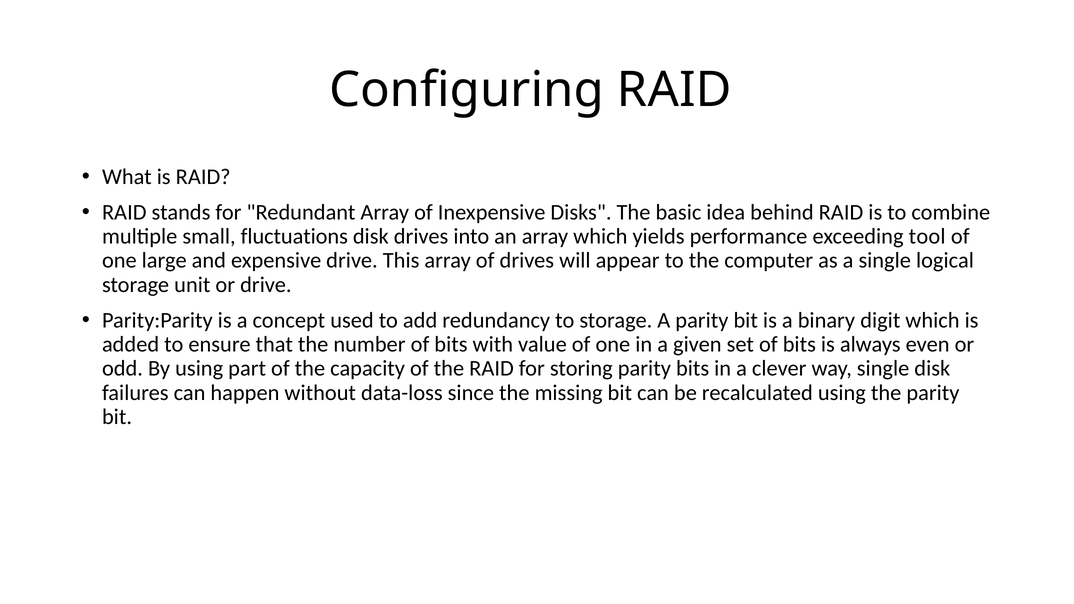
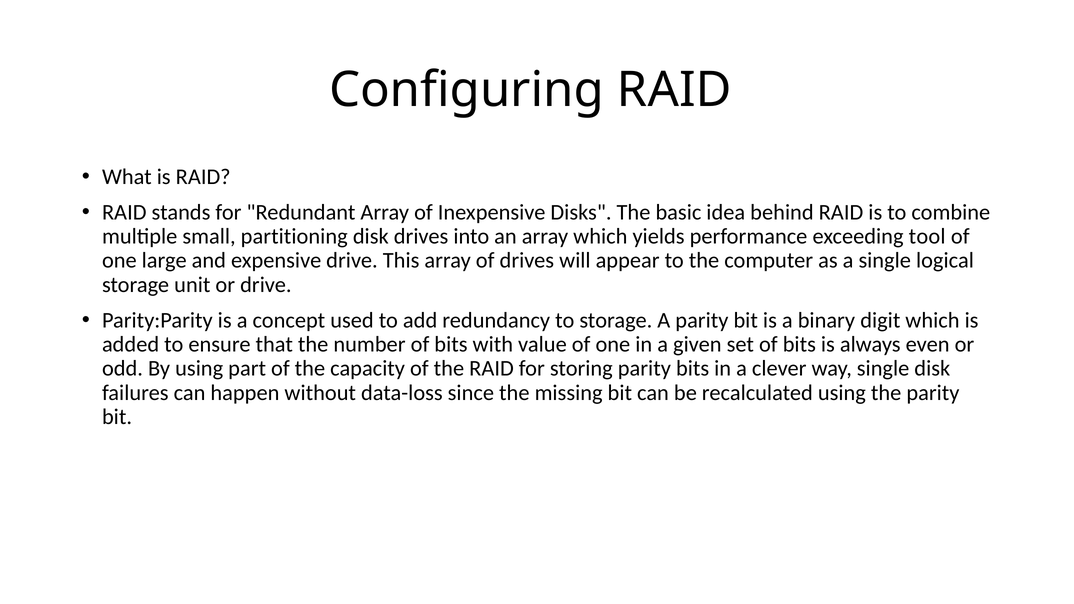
fluctuations: fluctuations -> partitioning (294, 236)
